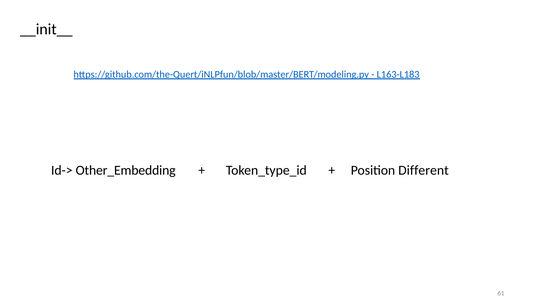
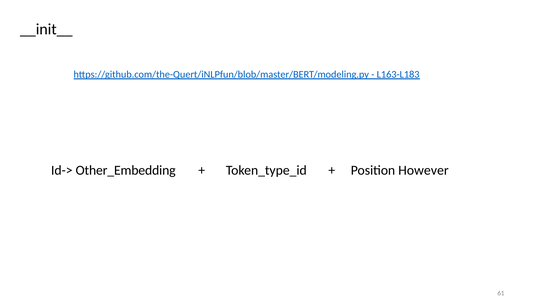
Different: Different -> However (424, 170)
